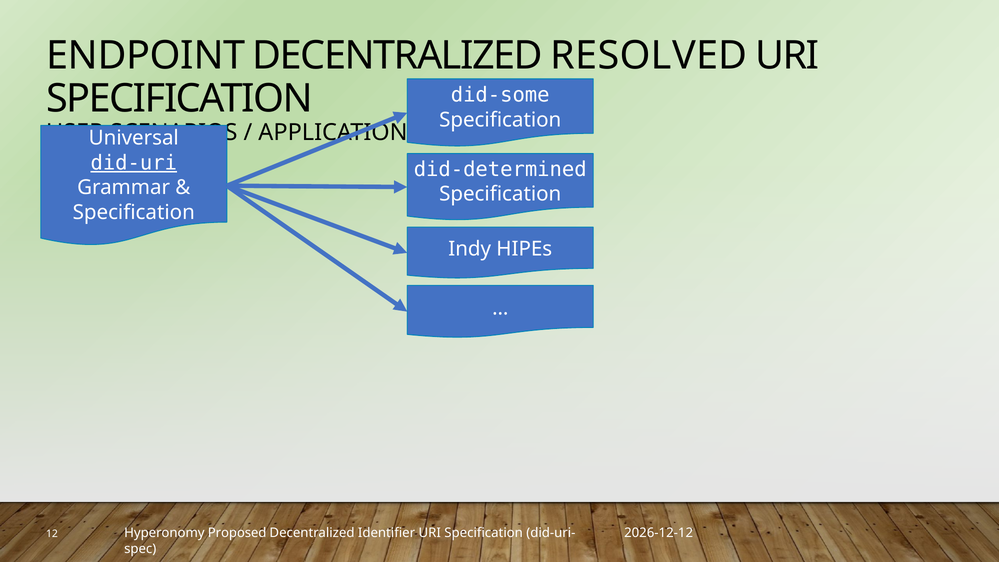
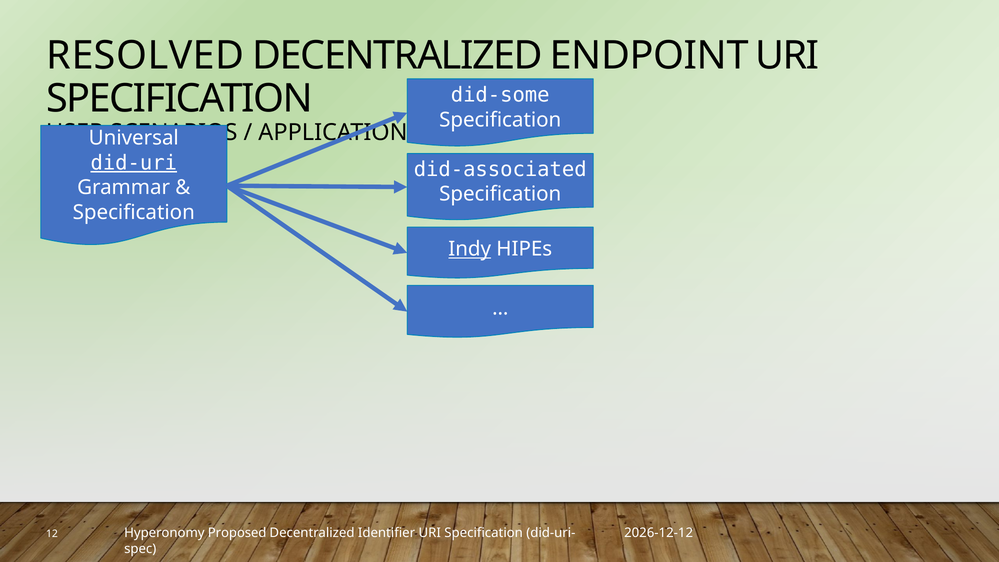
ENDPOINT: ENDPOINT -> RESOLVED (145, 56)
RESOLVED: RESOLVED -> ENDPOINT (649, 56)
did-determined: did-determined -> did-associated (500, 169)
Indy underline: none -> present (470, 249)
